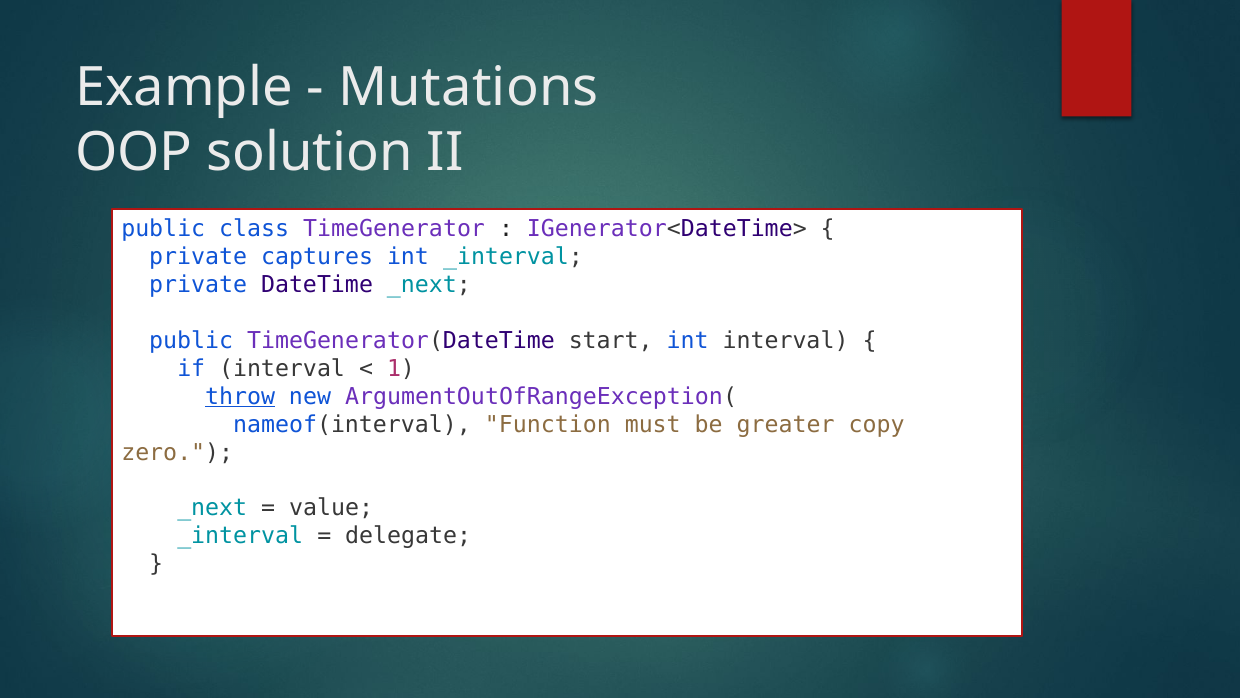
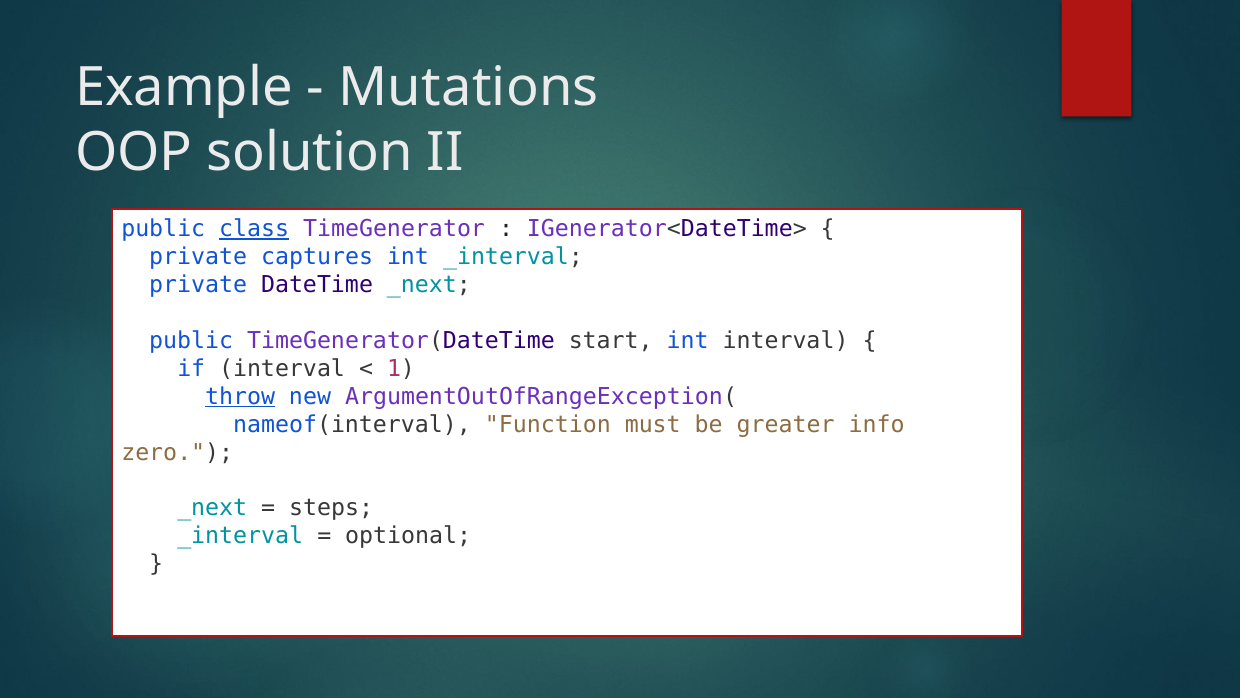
class underline: none -> present (254, 229)
copy: copy -> info (877, 424)
value: value -> steps (331, 508)
delegate: delegate -> optional (408, 536)
